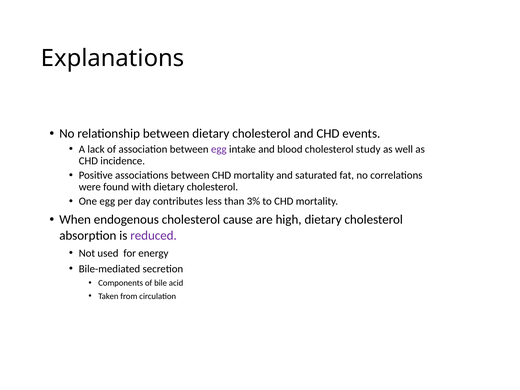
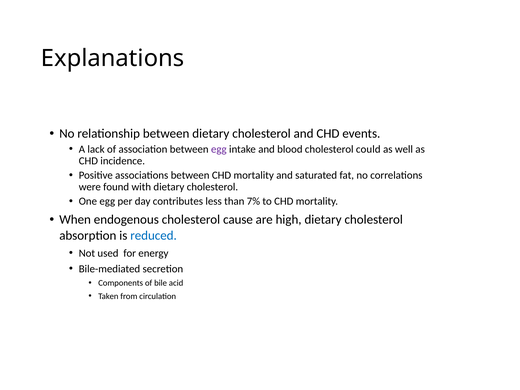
study: study -> could (368, 149)
3%: 3% -> 7% (253, 201)
reduced colour: purple -> blue (154, 236)
